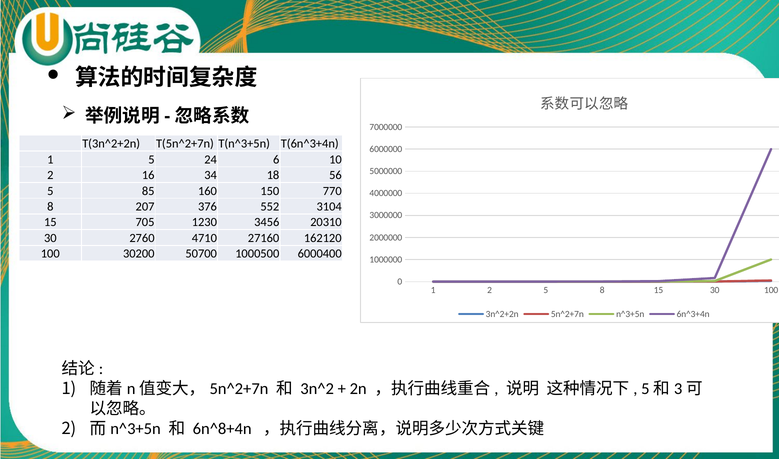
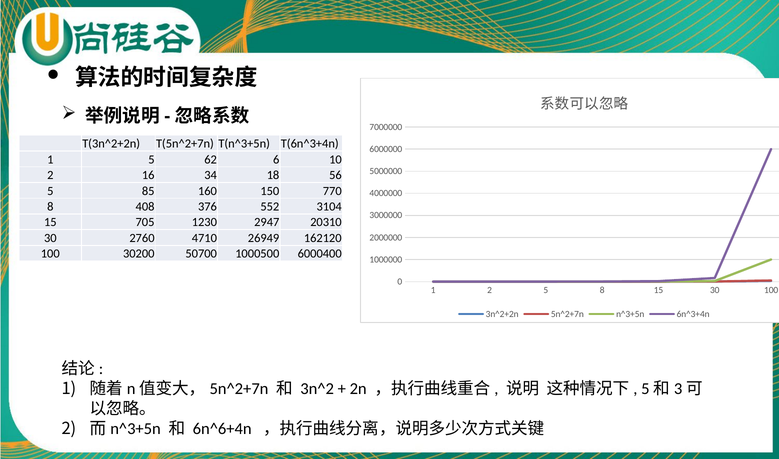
24: 24 -> 62 (211, 159)
207: 207 -> 408 (145, 206)
3456: 3456 -> 2947 (267, 222)
27160: 27160 -> 26949 (264, 238)
6n^8+4n: 6n^8+4n -> 6n^6+4n (222, 428)
